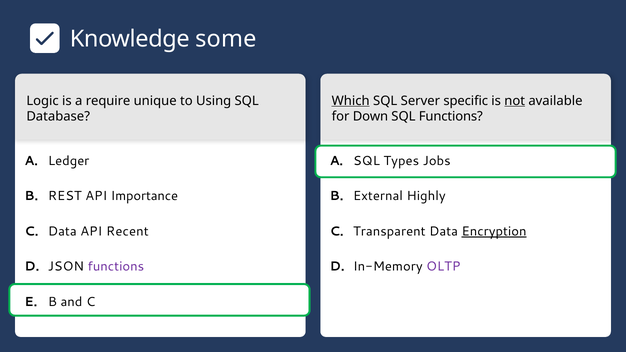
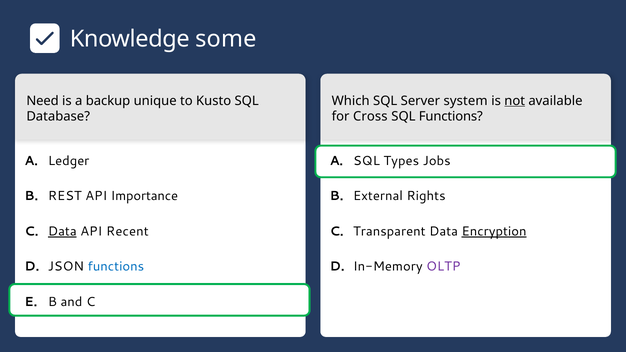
Logic: Logic -> Need (43, 101)
require: require -> backup (108, 101)
Using: Using -> Kusto (214, 101)
Which underline: present -> none (351, 101)
specific: specific -> system (466, 101)
Down: Down -> Cross (370, 116)
Highly: Highly -> Rights (426, 196)
Data underline: none -> present (62, 231)
functions colour: purple -> blue (116, 267)
